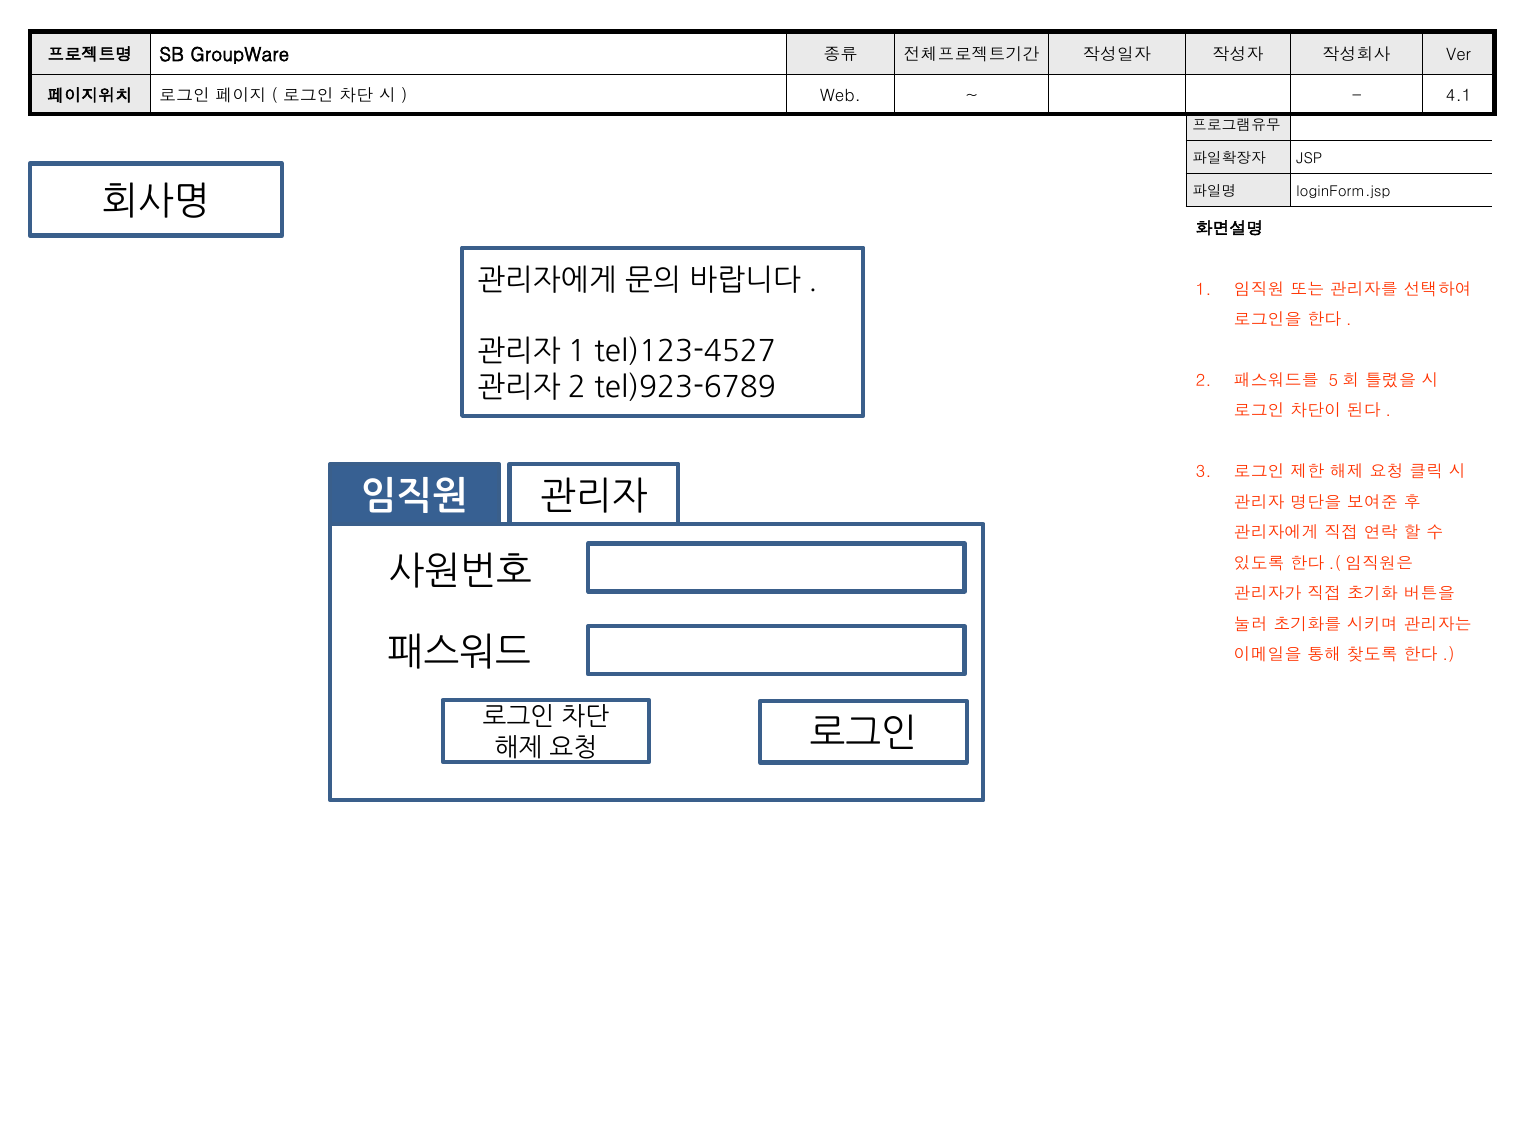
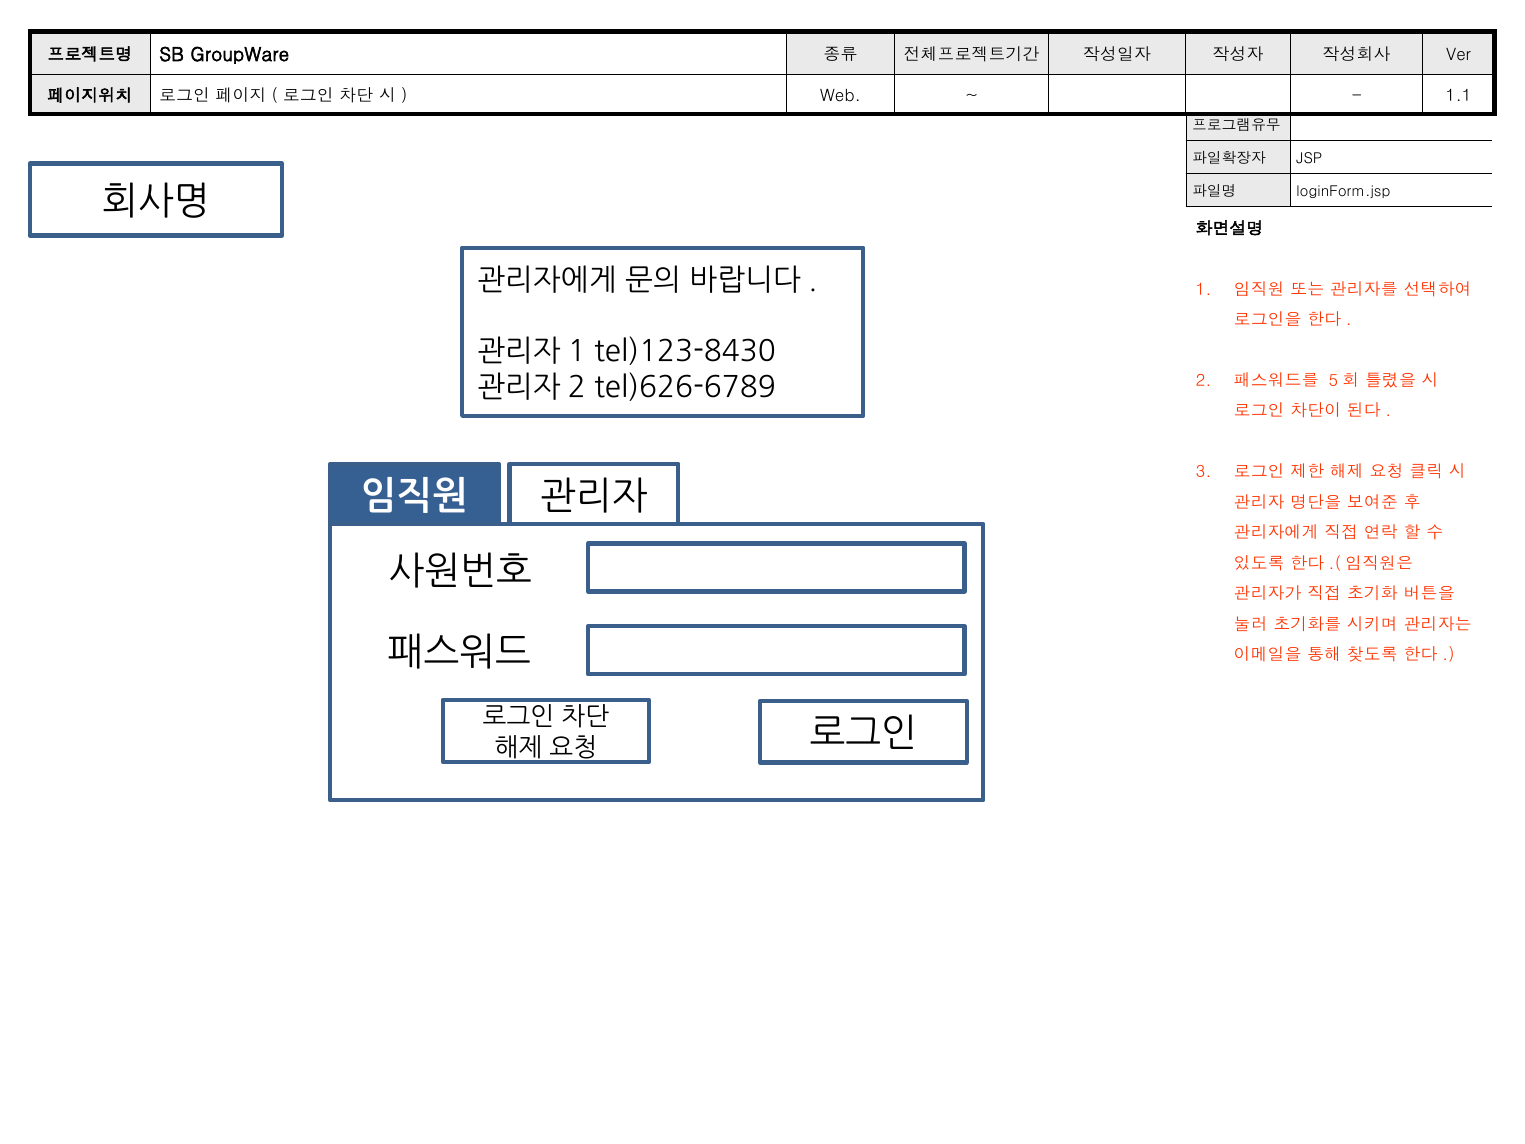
4.1: 4.1 -> 1.1 (1459, 96)
tel)123-4527: tel)123-4527 -> tel)123-8430 (685, 352)
tel)923-6789: tel)923-6789 -> tel)626-6789 (685, 387)
